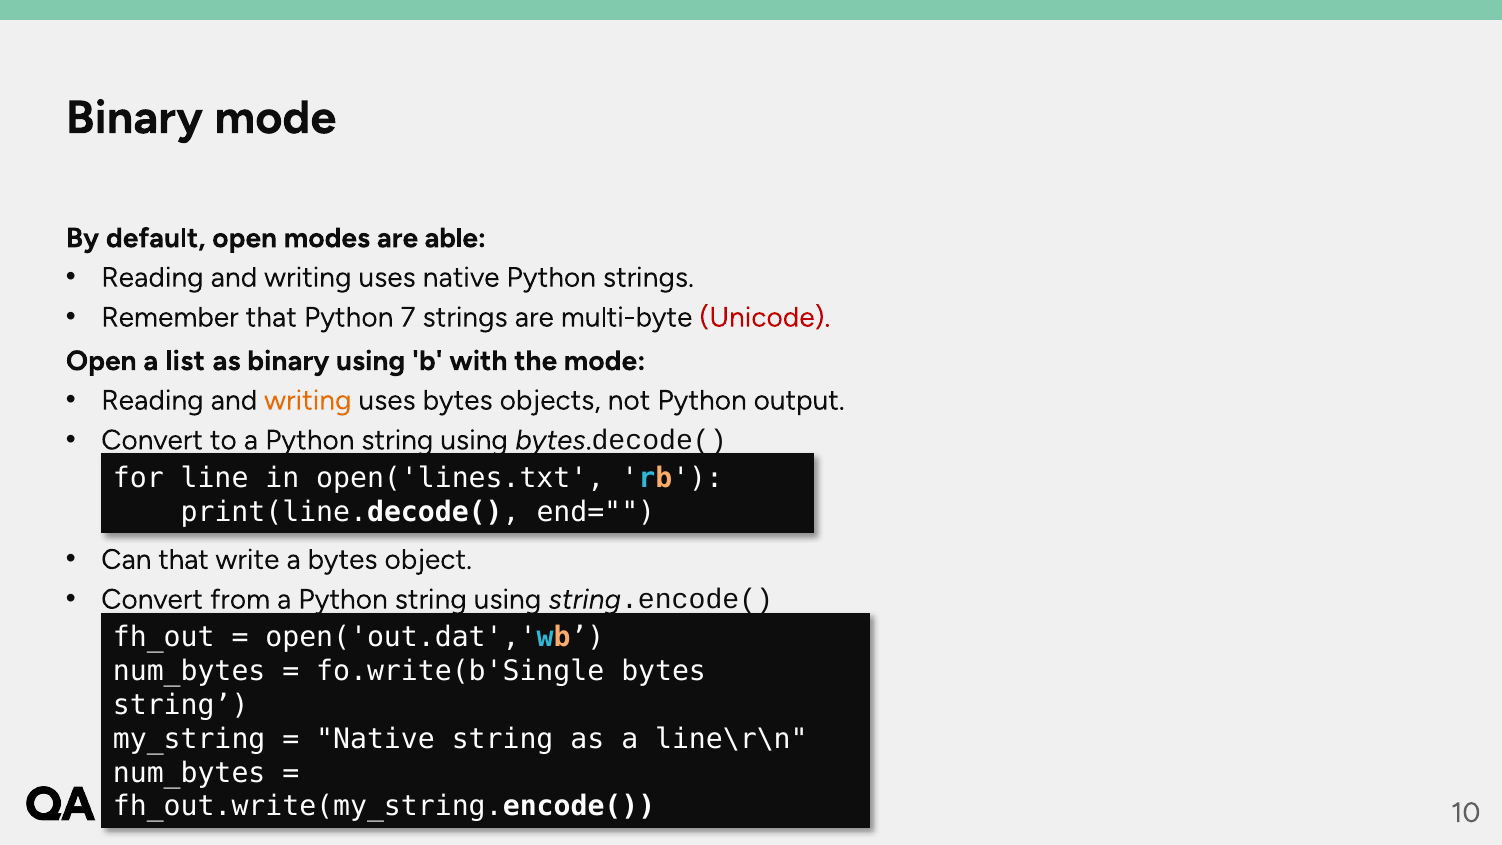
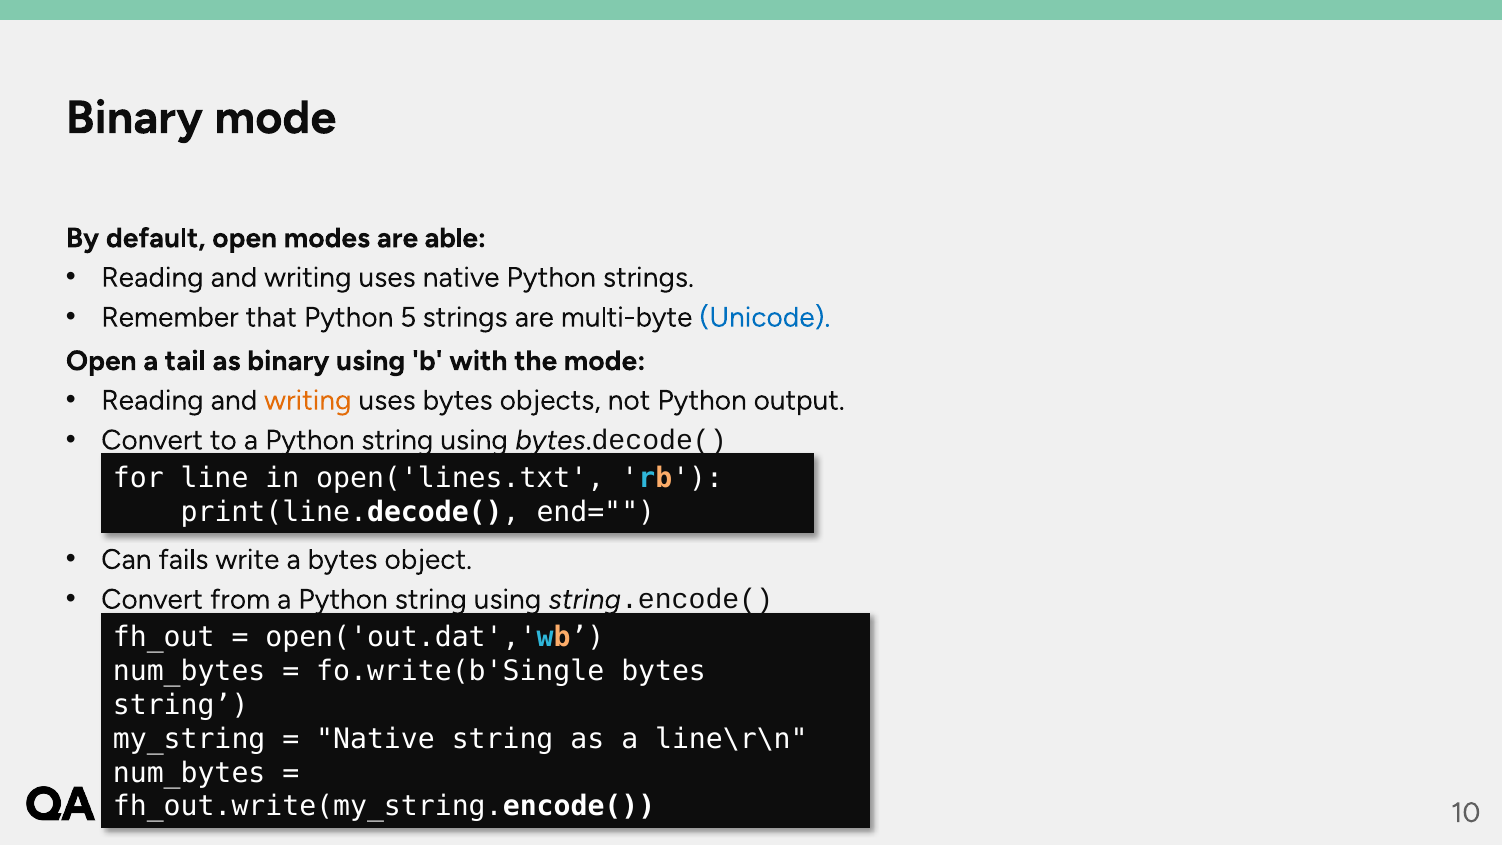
7: 7 -> 5 (408, 317)
Unicode colour: red -> blue (765, 317)
list: list -> tail (185, 361)
Can that: that -> fails (183, 559)
